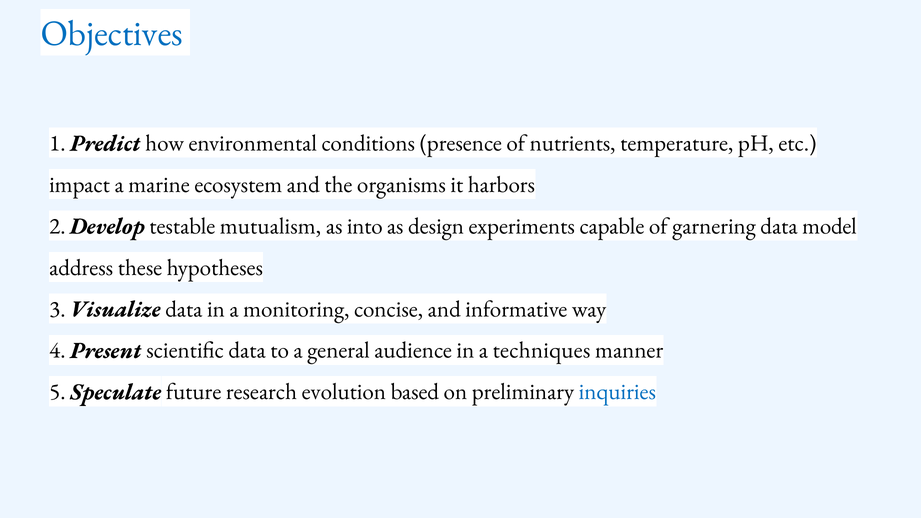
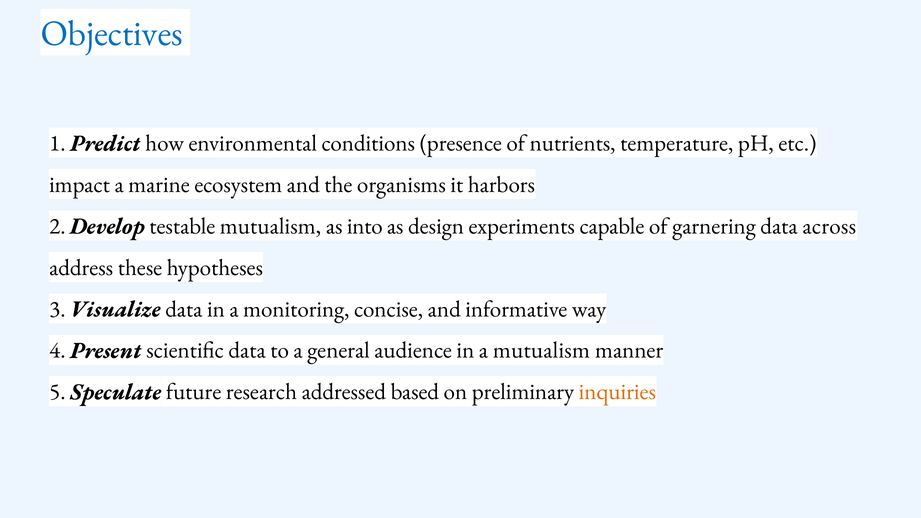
model: model -> across (829, 226)
a techniques: techniques -> mutualism (541, 350)
evolution: evolution -> addressed (344, 392)
inquiries colour: blue -> orange (617, 392)
